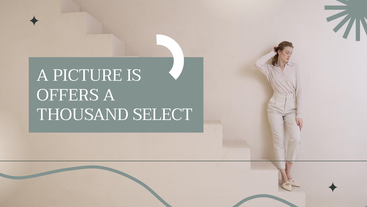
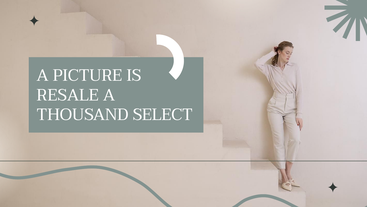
OFFERS: OFFERS -> RESALE (68, 95)
